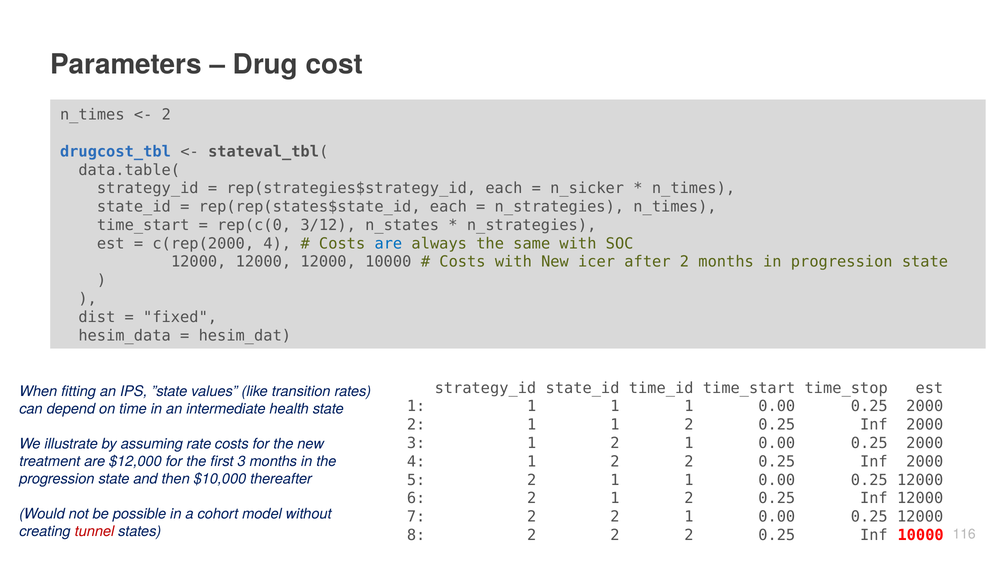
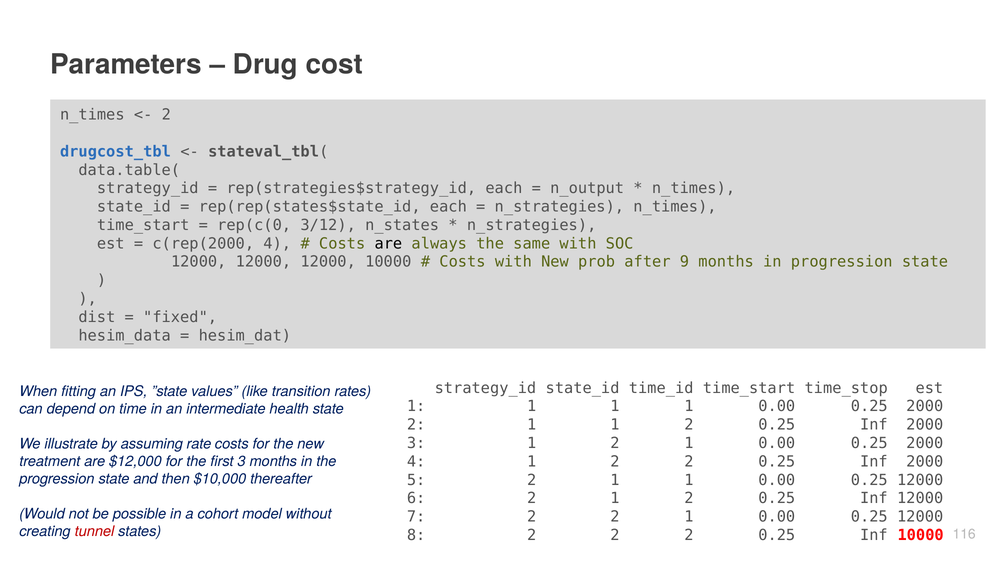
n_sicker: n_sicker -> n_output (587, 188)
are colour: blue -> black (388, 244)
icer: icer -> prob (597, 262)
after 2: 2 -> 9 (684, 262)
